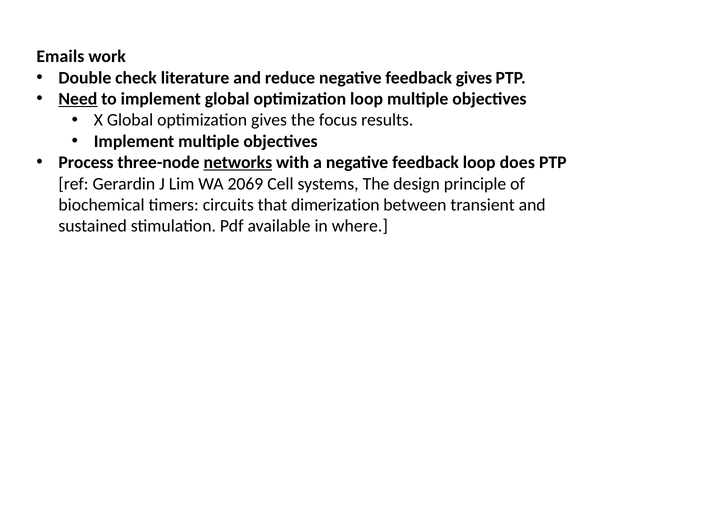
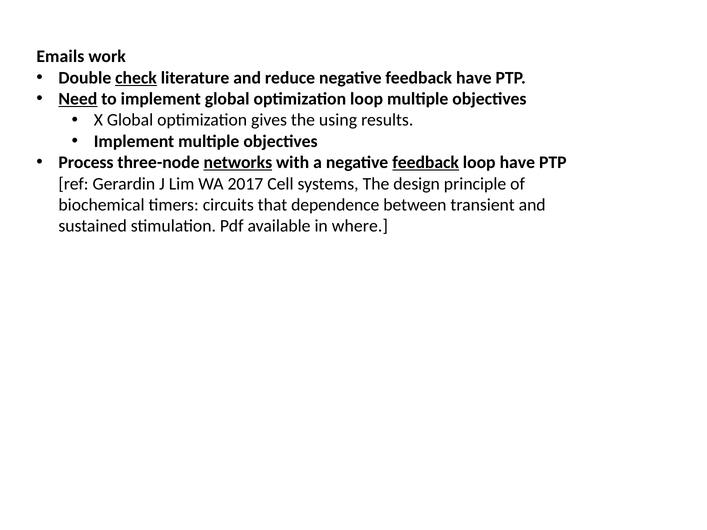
check underline: none -> present (136, 78)
feedback gives: gives -> have (474, 78)
focus: focus -> using (338, 120)
feedback underline: none -> present (426, 163)
loop does: does -> have (517, 163)
2069: 2069 -> 2017 (245, 184)
dimerization: dimerization -> dependence (335, 205)
